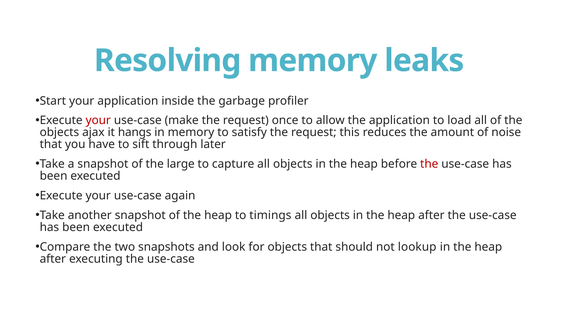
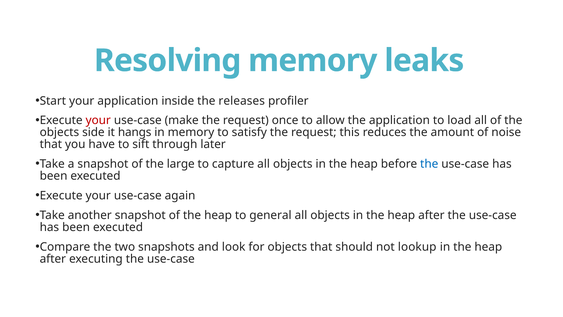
garbage: garbage -> releases (242, 101)
ajax: ajax -> side (93, 132)
the colour: red -> blue (429, 164)
timings: timings -> general (270, 215)
